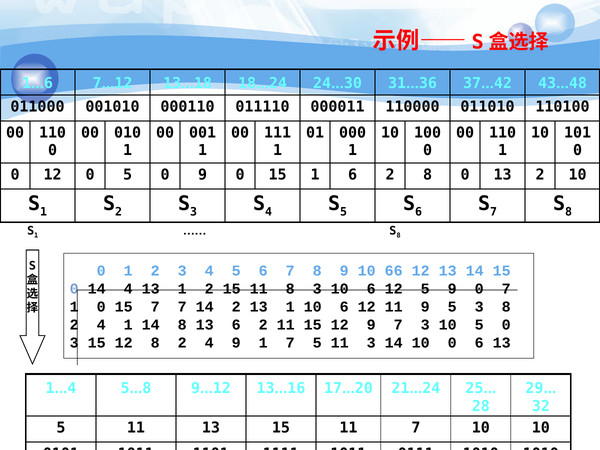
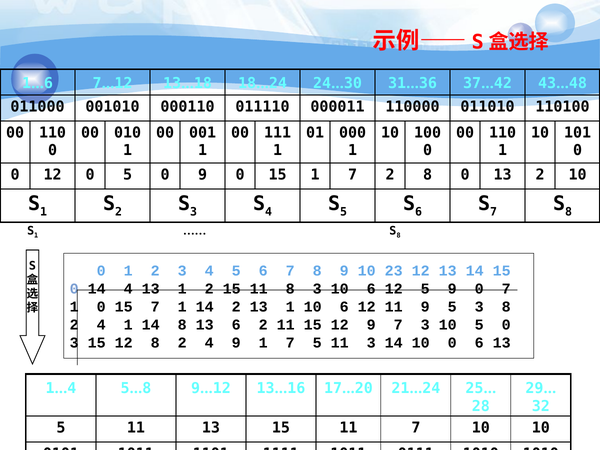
15 1 6: 6 -> 7 (353, 175)
66: 66 -> 23 (394, 271)
15 7 7: 7 -> 1 (182, 307)
